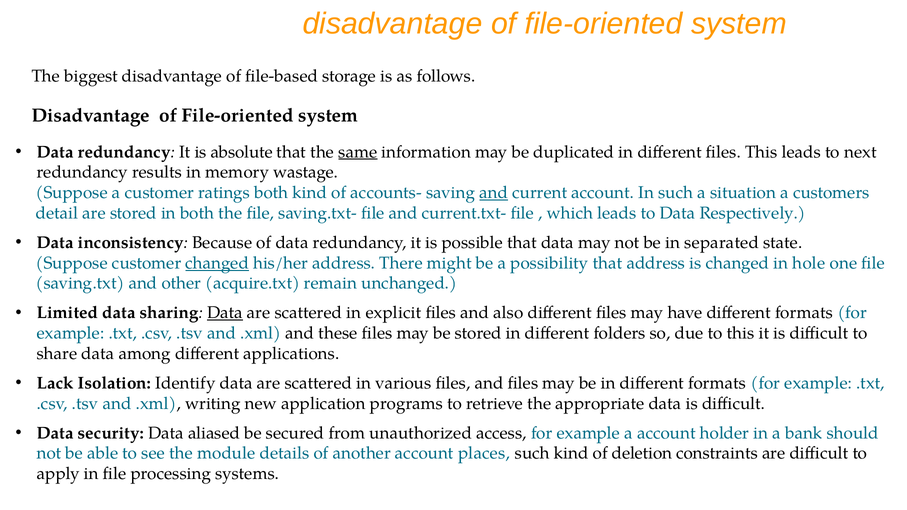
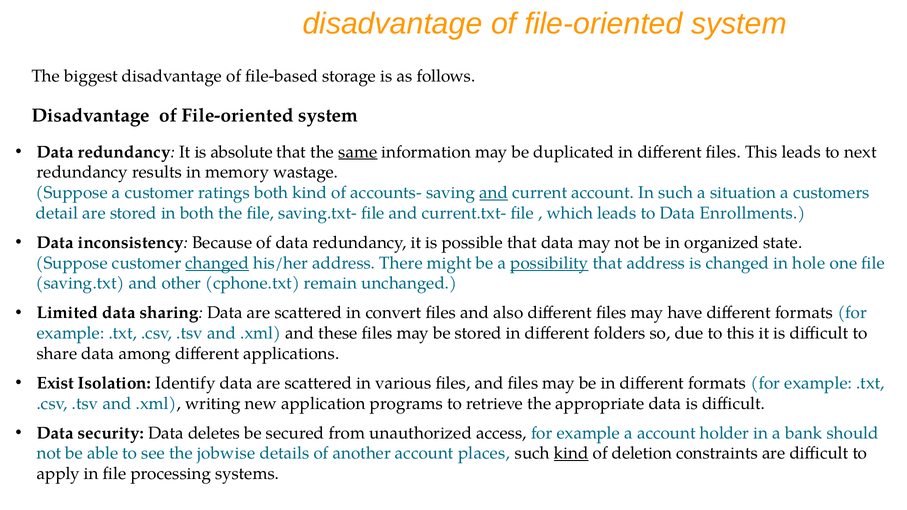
Respectively: Respectively -> Enrollments (753, 213)
separated: separated -> organized (722, 243)
possibility underline: none -> present (549, 263)
acquire.txt: acquire.txt -> cphone.txt (253, 283)
Data underline: present -> none (225, 313)
explicit: explicit -> convert (393, 313)
Lack: Lack -> Exist (55, 383)
aliased: aliased -> deletes (214, 433)
module: module -> jobwise (226, 453)
kind underline: none -> present (571, 453)
